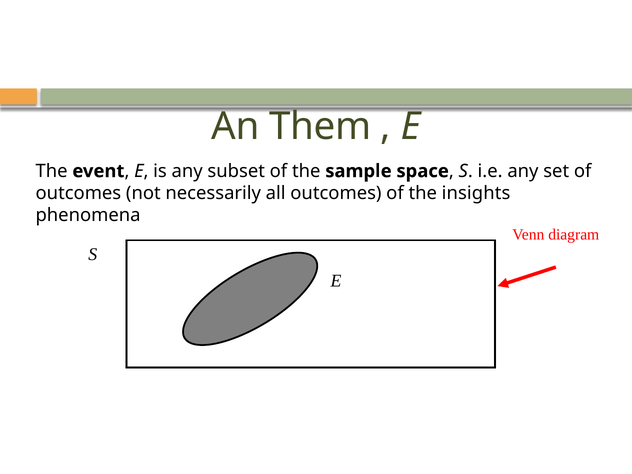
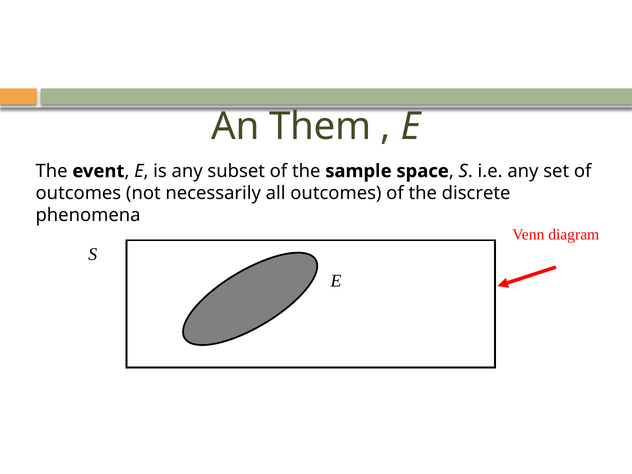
insights: insights -> discrete (476, 193)
